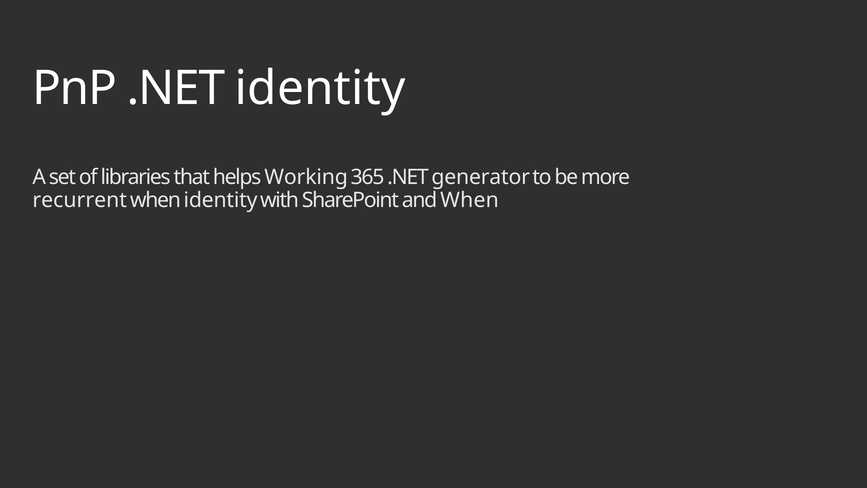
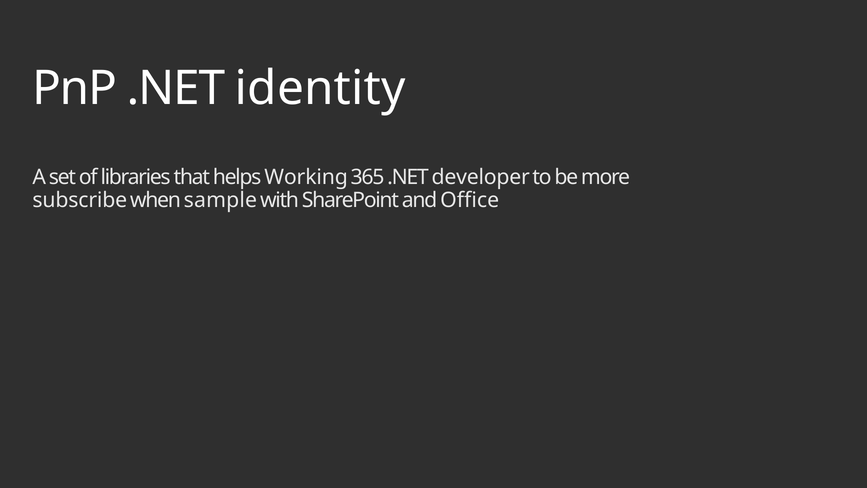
generator: generator -> developer (481, 177)
recurrent: recurrent -> subscribe (80, 200)
when identity: identity -> sample (220, 200)
and When: When -> Office (470, 200)
